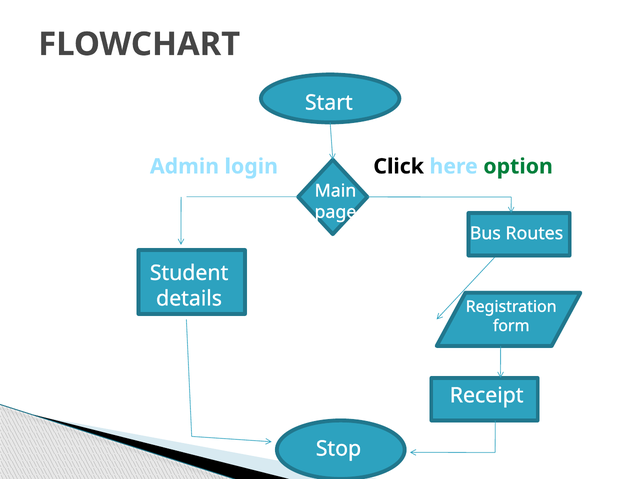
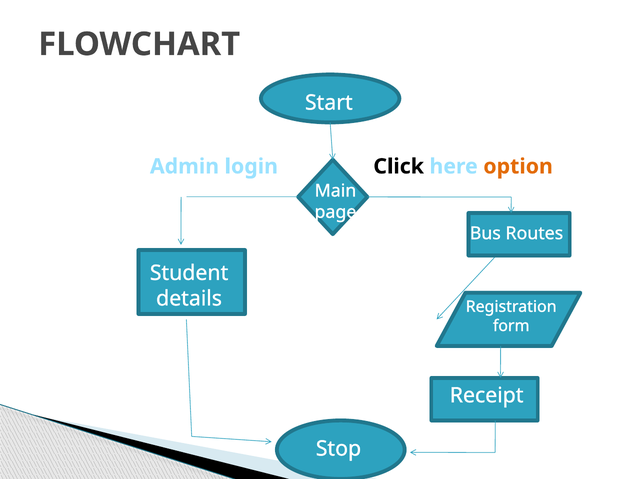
option colour: green -> orange (518, 167)
